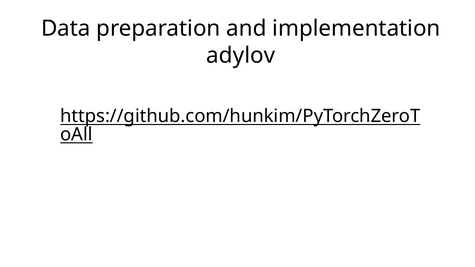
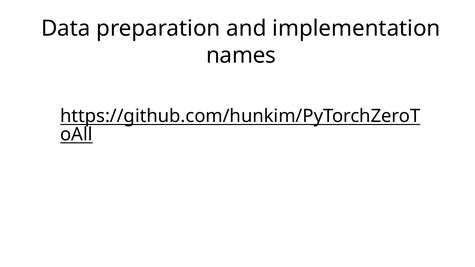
adylov: adylov -> names (241, 55)
